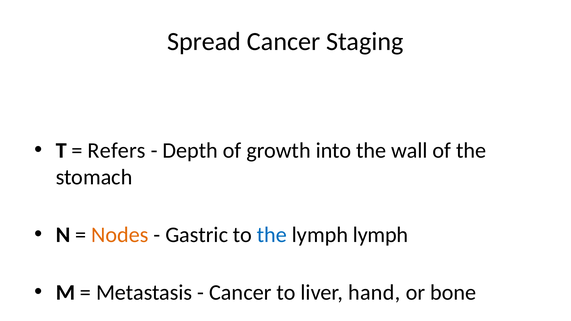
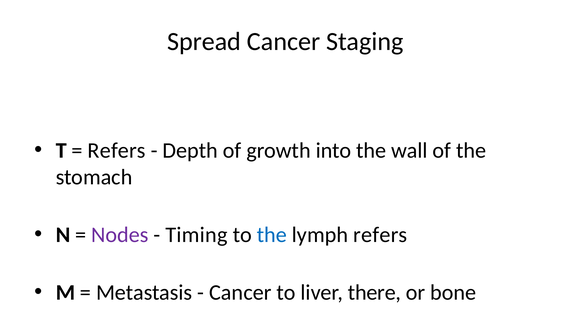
Nodes colour: orange -> purple (120, 235)
Gastric: Gastric -> Timing (197, 235)
lymph lymph: lymph -> refers (380, 235)
hand: hand -> there (374, 293)
